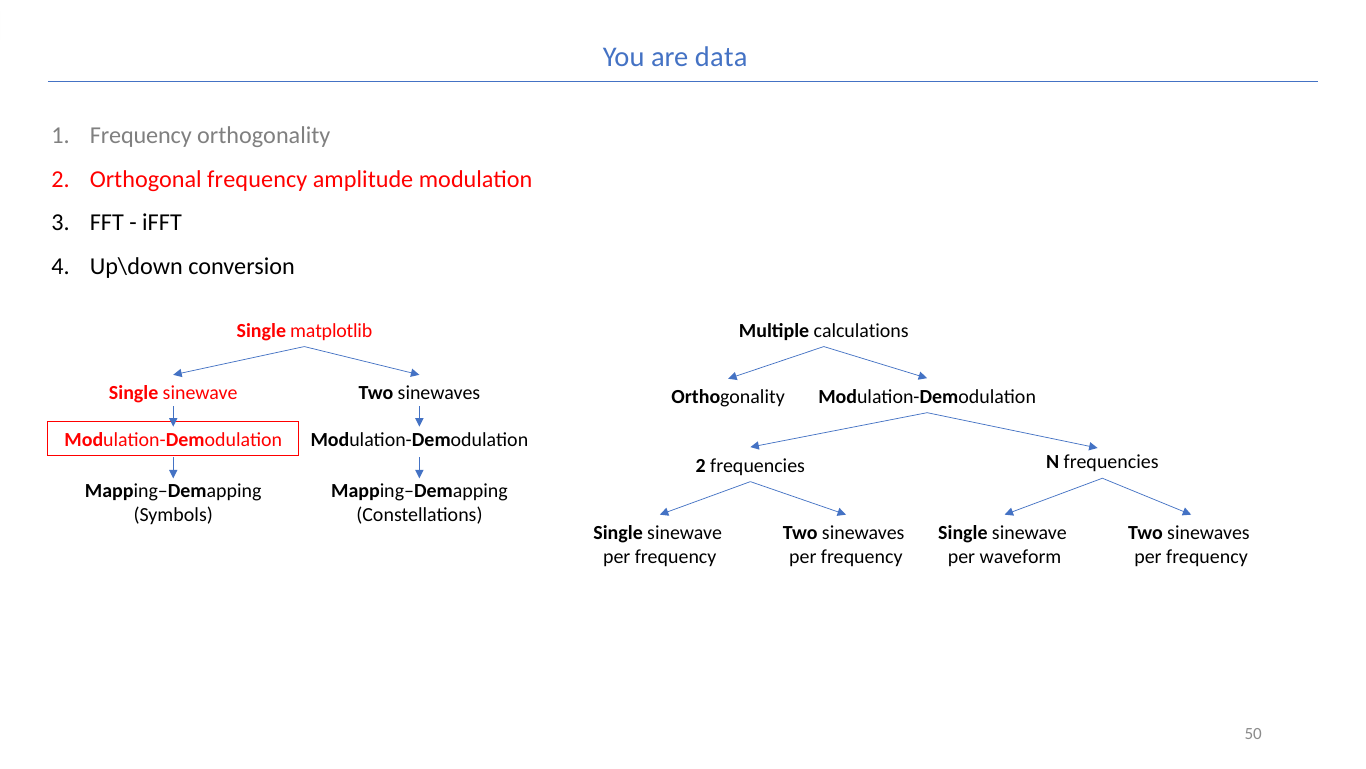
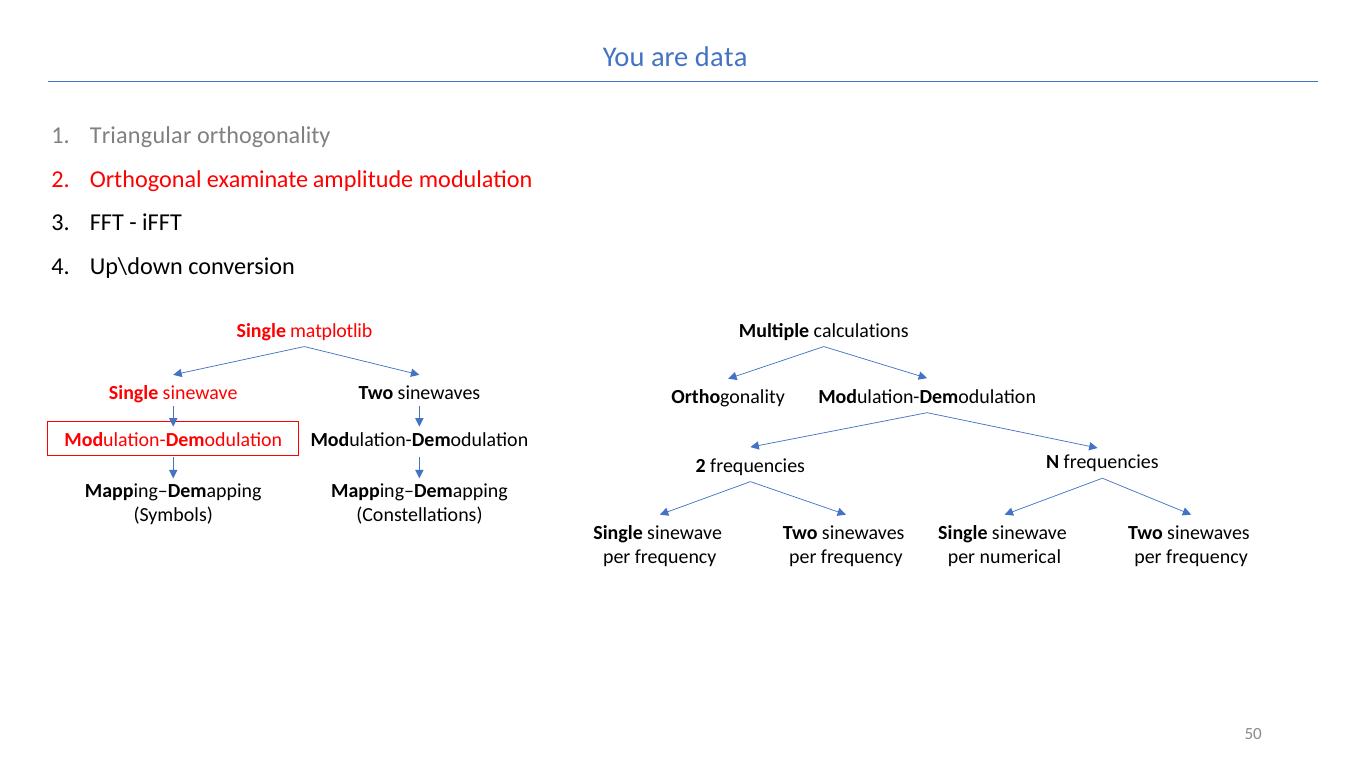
Frequency: Frequency -> Triangular (141, 135)
Orthogonal frequency: frequency -> examinate (257, 179)
waveform: waveform -> numerical (1020, 556)
